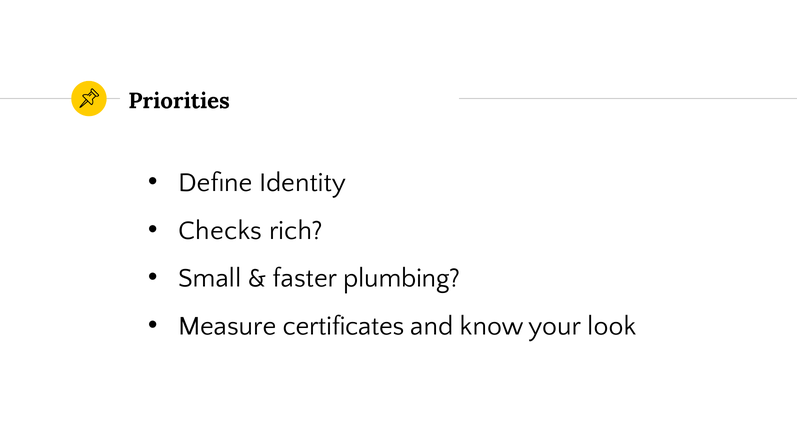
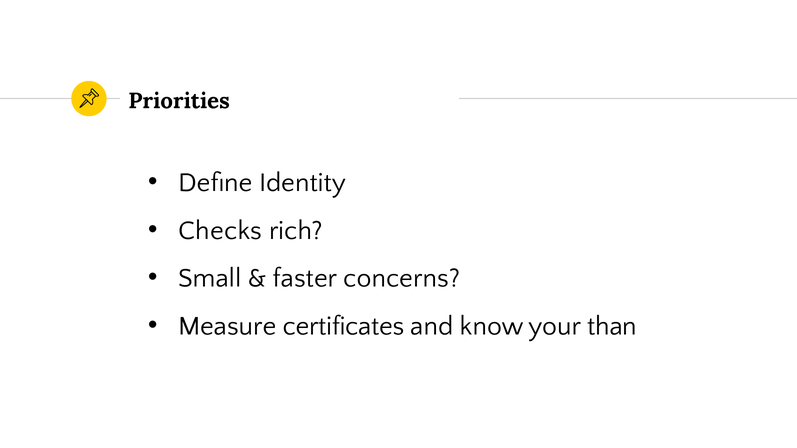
plumbing: plumbing -> concerns (402, 278)
look: look -> than (612, 326)
